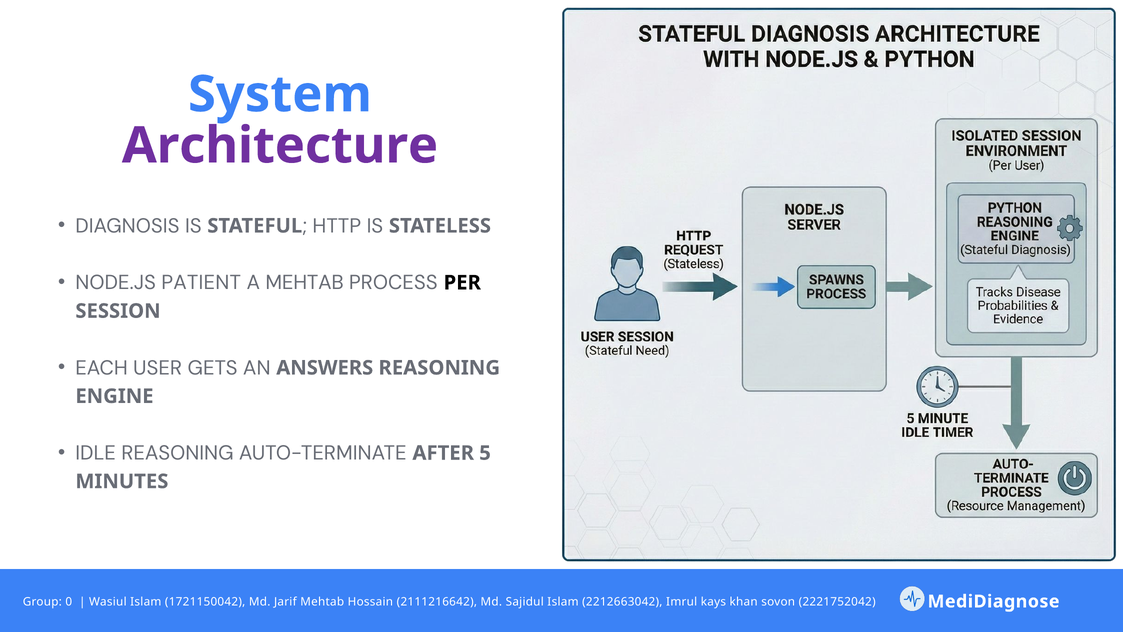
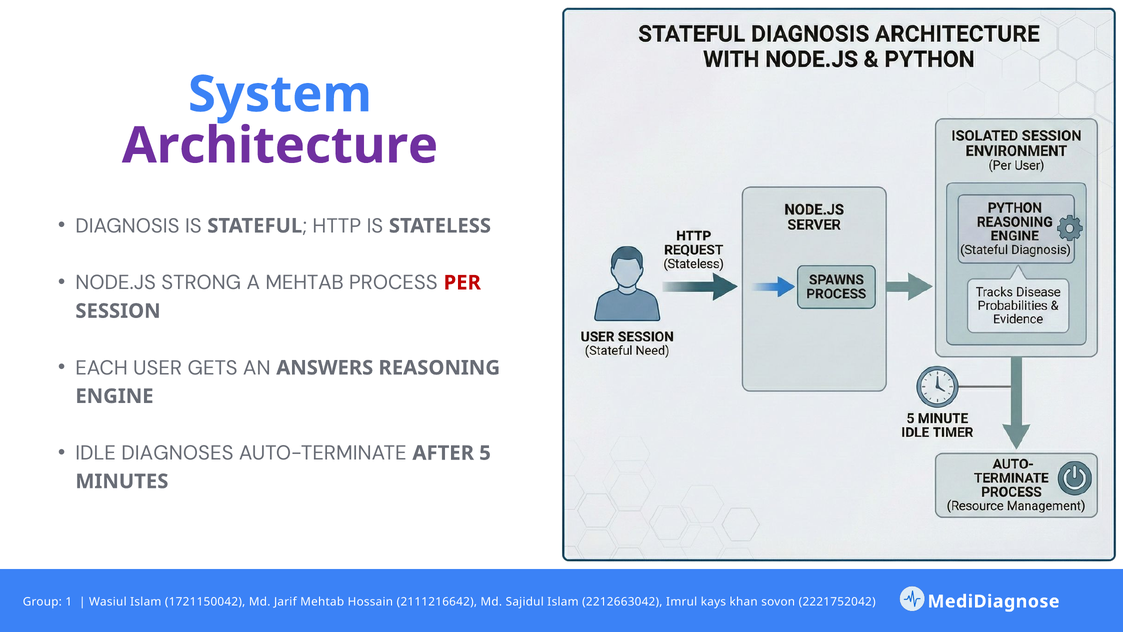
PATIENT: PATIENT -> STRONG (201, 283)
PER colour: black -> red (462, 283)
IDLE REASONING: REASONING -> DIAGNOSES (177, 453)
0: 0 -> 1 (69, 602)
